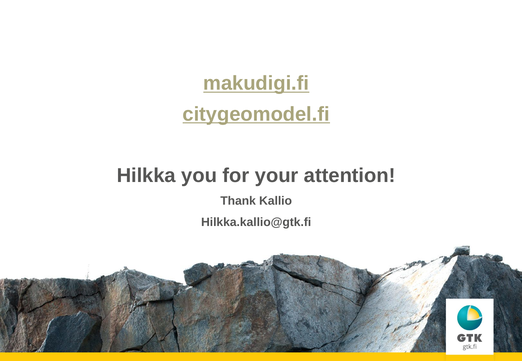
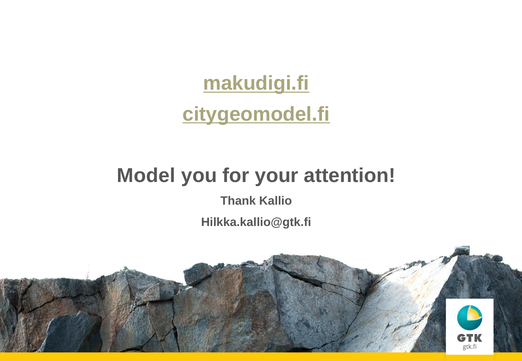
Hilkka: Hilkka -> Model (146, 176)
